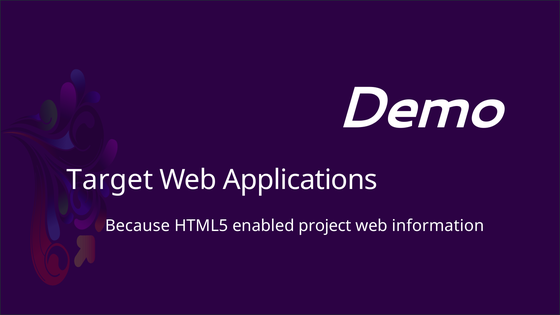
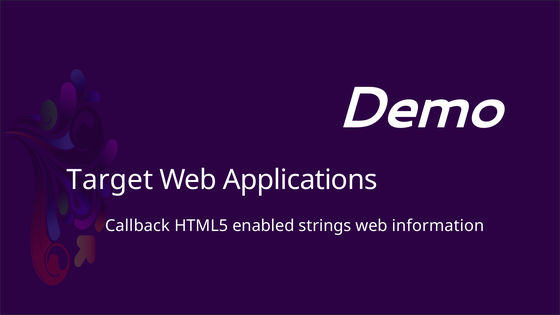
Because: Because -> Callback (138, 226)
project: project -> strings (325, 226)
